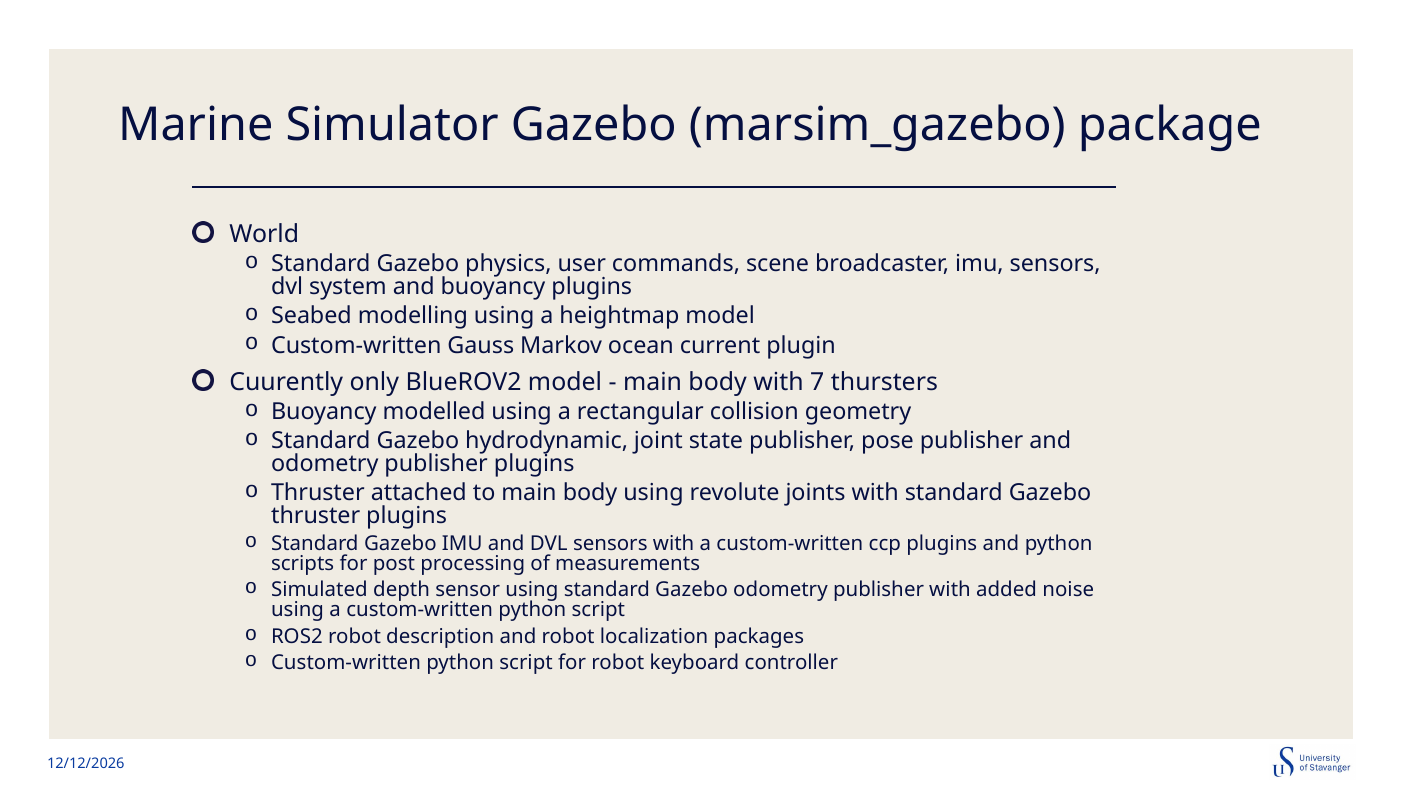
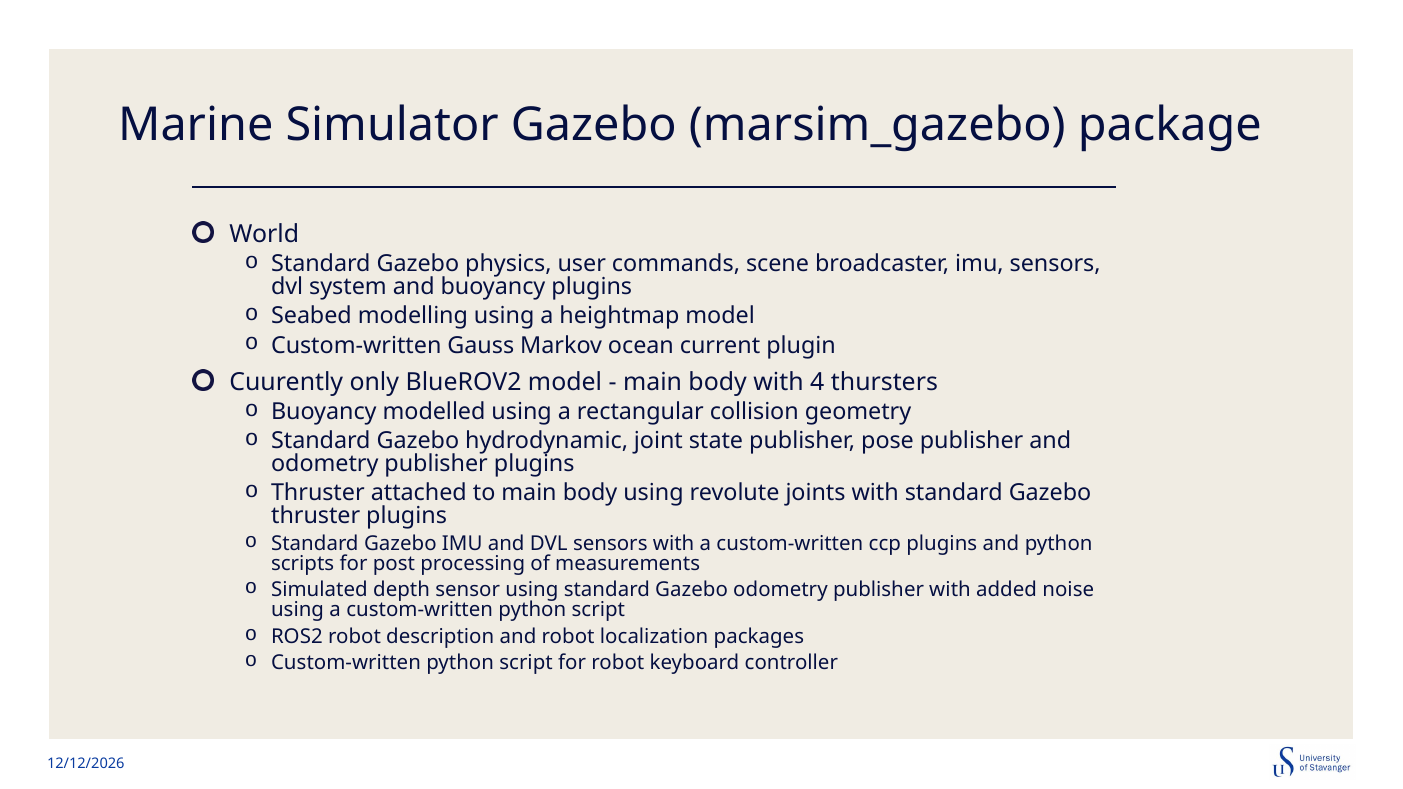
7: 7 -> 4 (817, 382)
